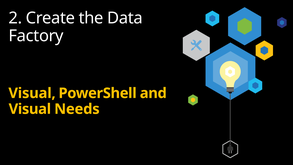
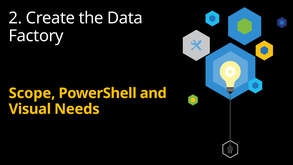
Visual: Visual -> Scope (32, 93)
